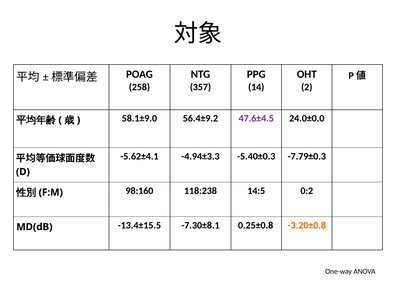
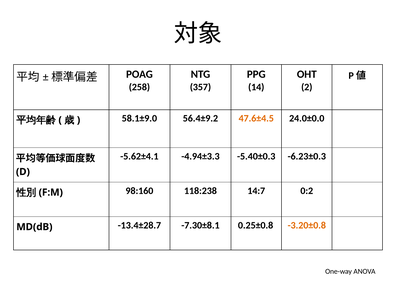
47.6±4.5 colour: purple -> orange (256, 118)
-7.79±0.3: -7.79±0.3 -> -6.23±0.3 (307, 156)
14:5: 14:5 -> 14:7 (256, 191)
-13.4±15.5: -13.4±15.5 -> -13.4±28.7 (139, 225)
